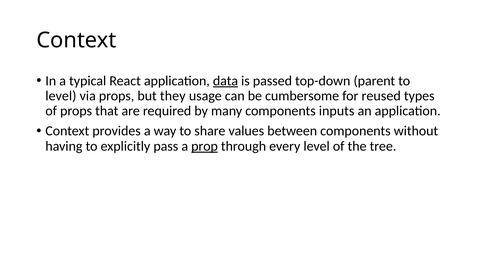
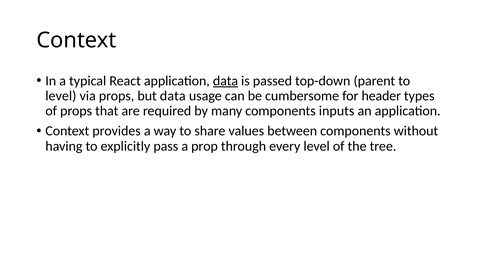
but they: they -> data (173, 96)
reused: reused -> header (381, 96)
prop underline: present -> none (205, 146)
